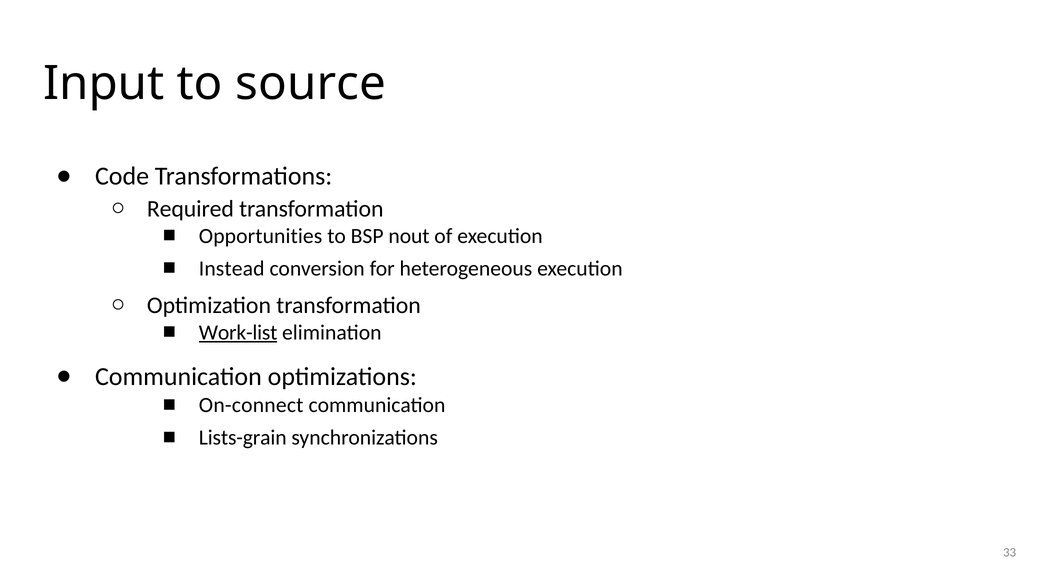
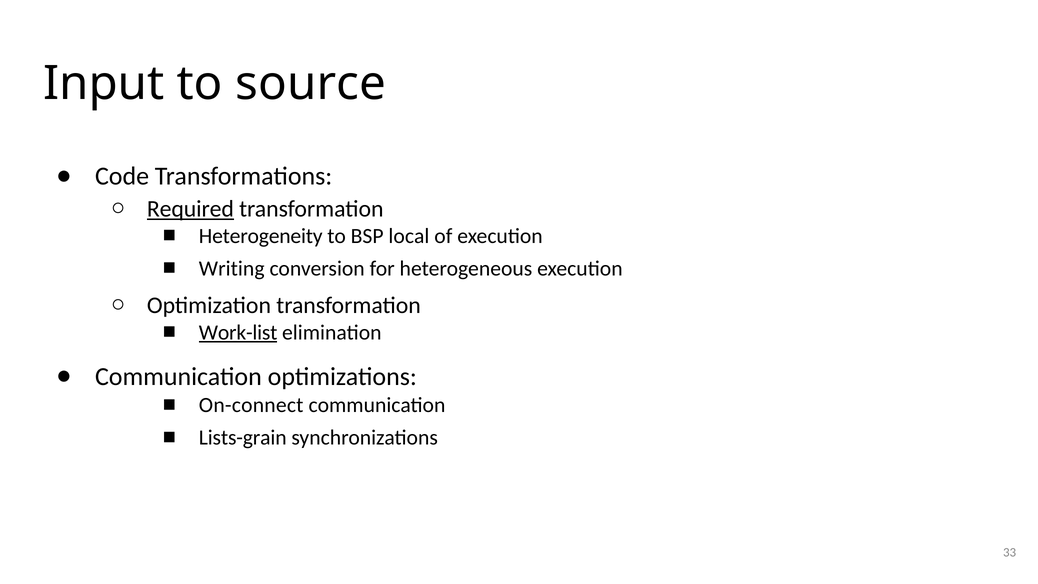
Required underline: none -> present (190, 209)
Opportunities: Opportunities -> Heterogeneity (261, 236)
nout: nout -> local (409, 236)
Instead: Instead -> Writing (232, 268)
